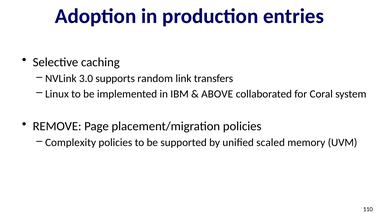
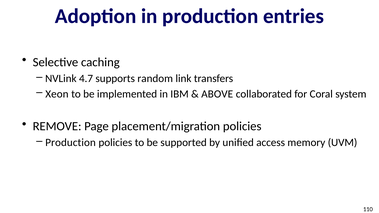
3.0: 3.0 -> 4.7 (86, 78)
Linux: Linux -> Xeon (57, 94)
Complexity: Complexity -> Production (71, 143)
scaled: scaled -> access (271, 143)
